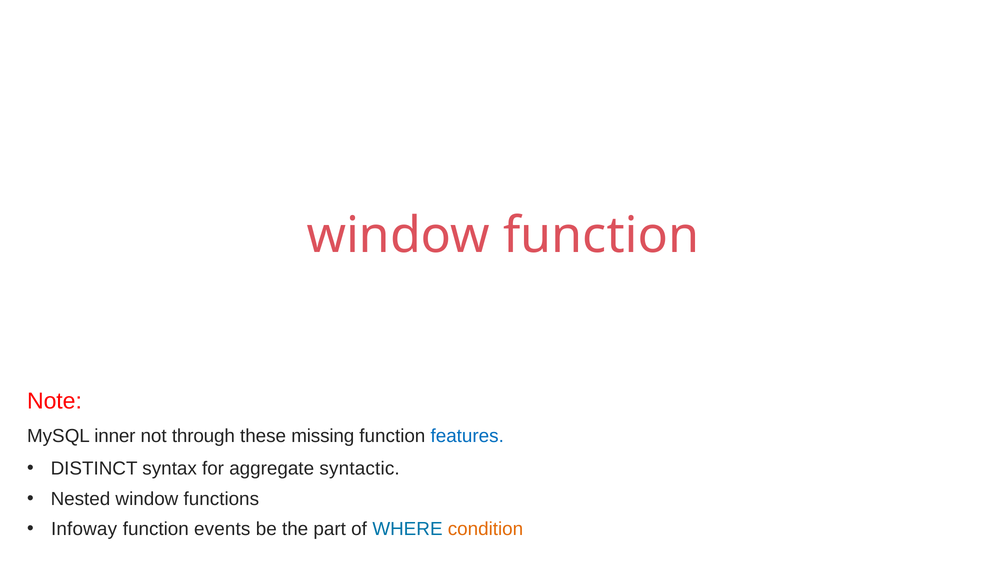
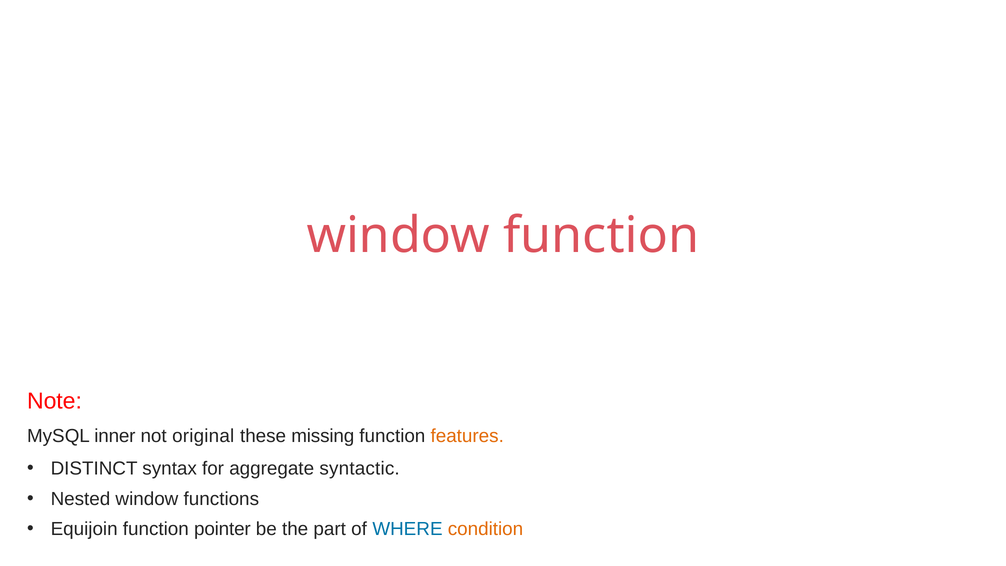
through: through -> original (203, 436)
features colour: blue -> orange (467, 436)
Infoway: Infoway -> Equijoin (84, 529)
events: events -> pointer (222, 529)
